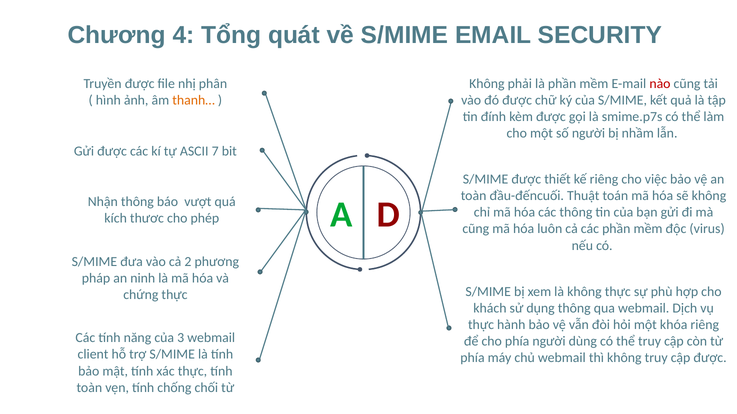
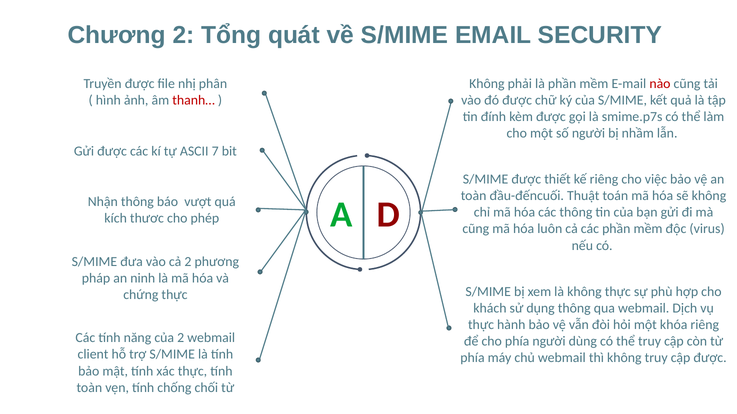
Chương 4: 4 -> 2 (183, 35)
thanh… colour: orange -> red (194, 100)
của 3: 3 -> 2 (181, 338)
